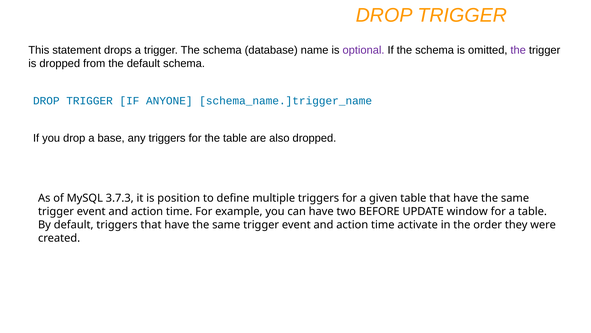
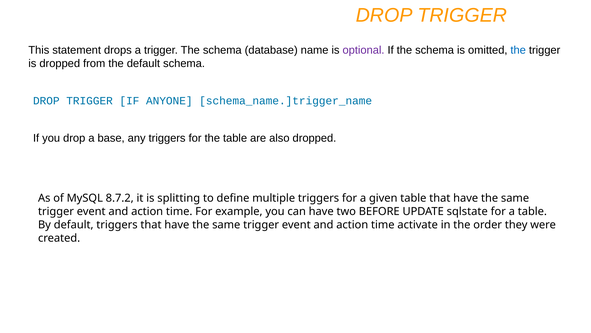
the colour: purple -> blue (518, 50)
3.7.3: 3.7.3 -> 8.7.2 (120, 198)
position: position -> splitting (179, 198)
window: window -> sqlstate (467, 211)
